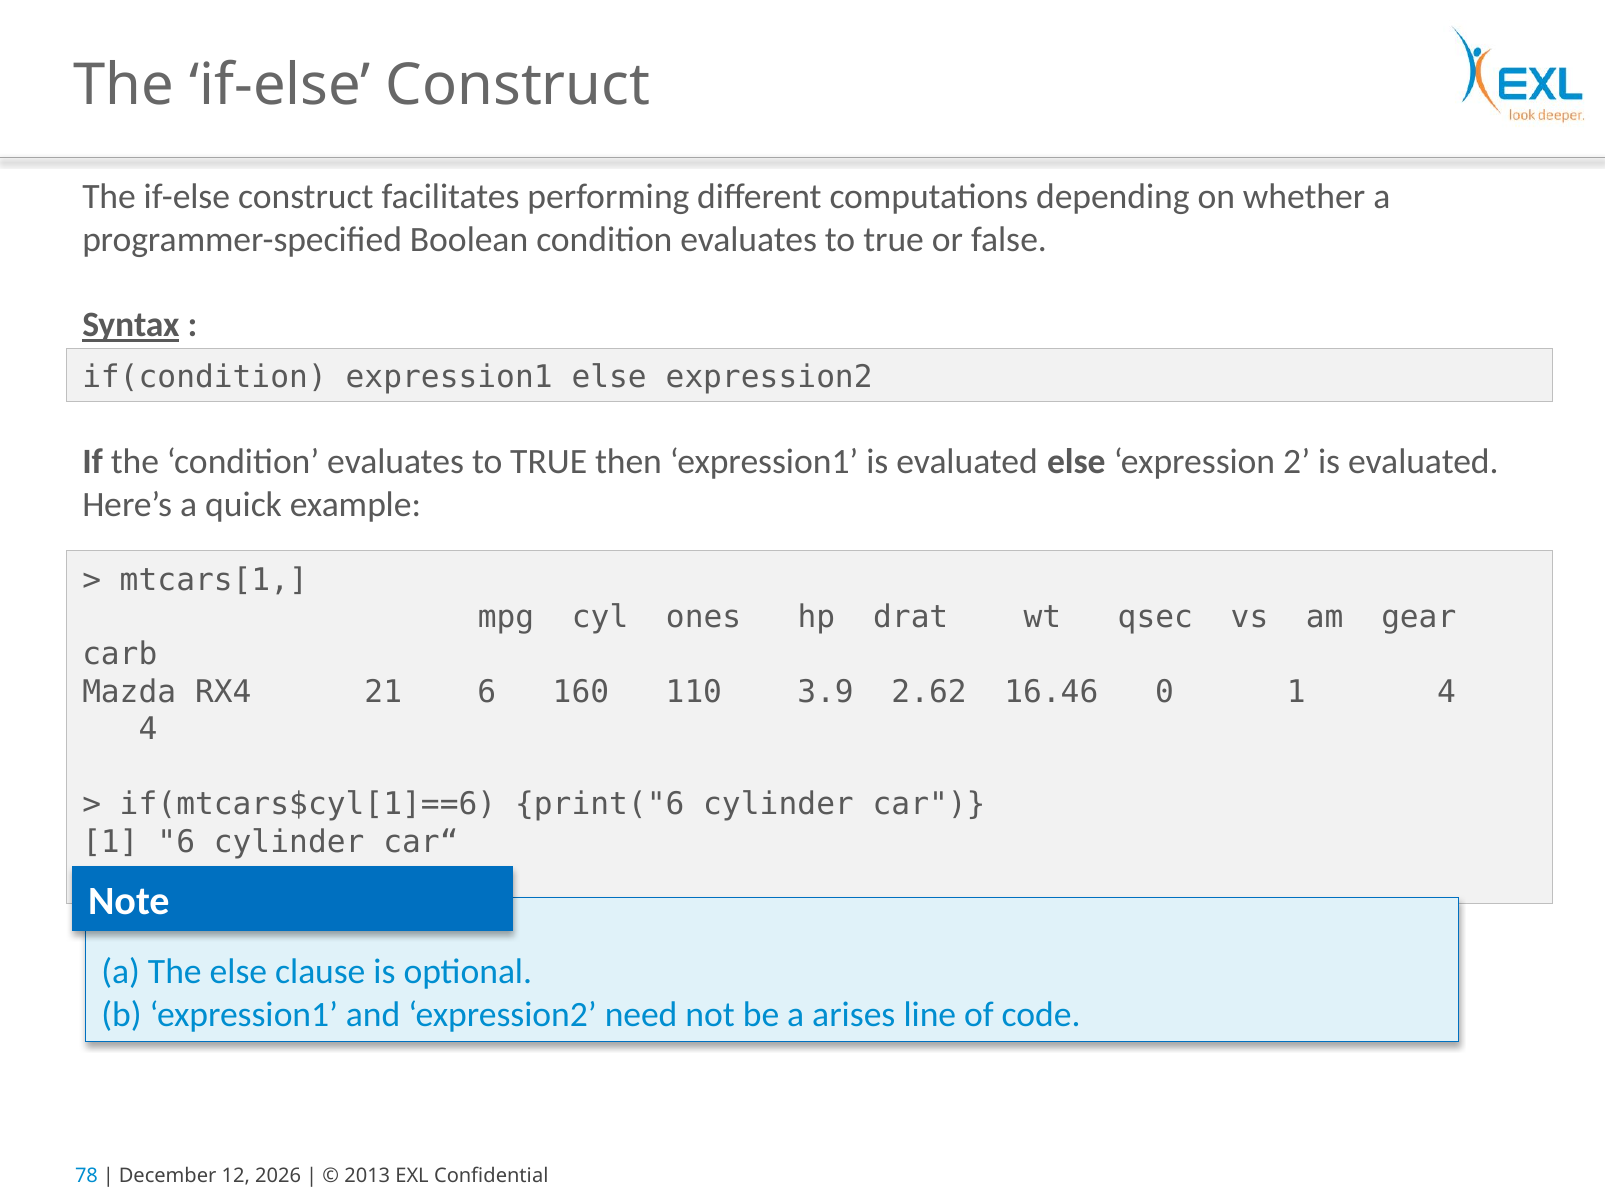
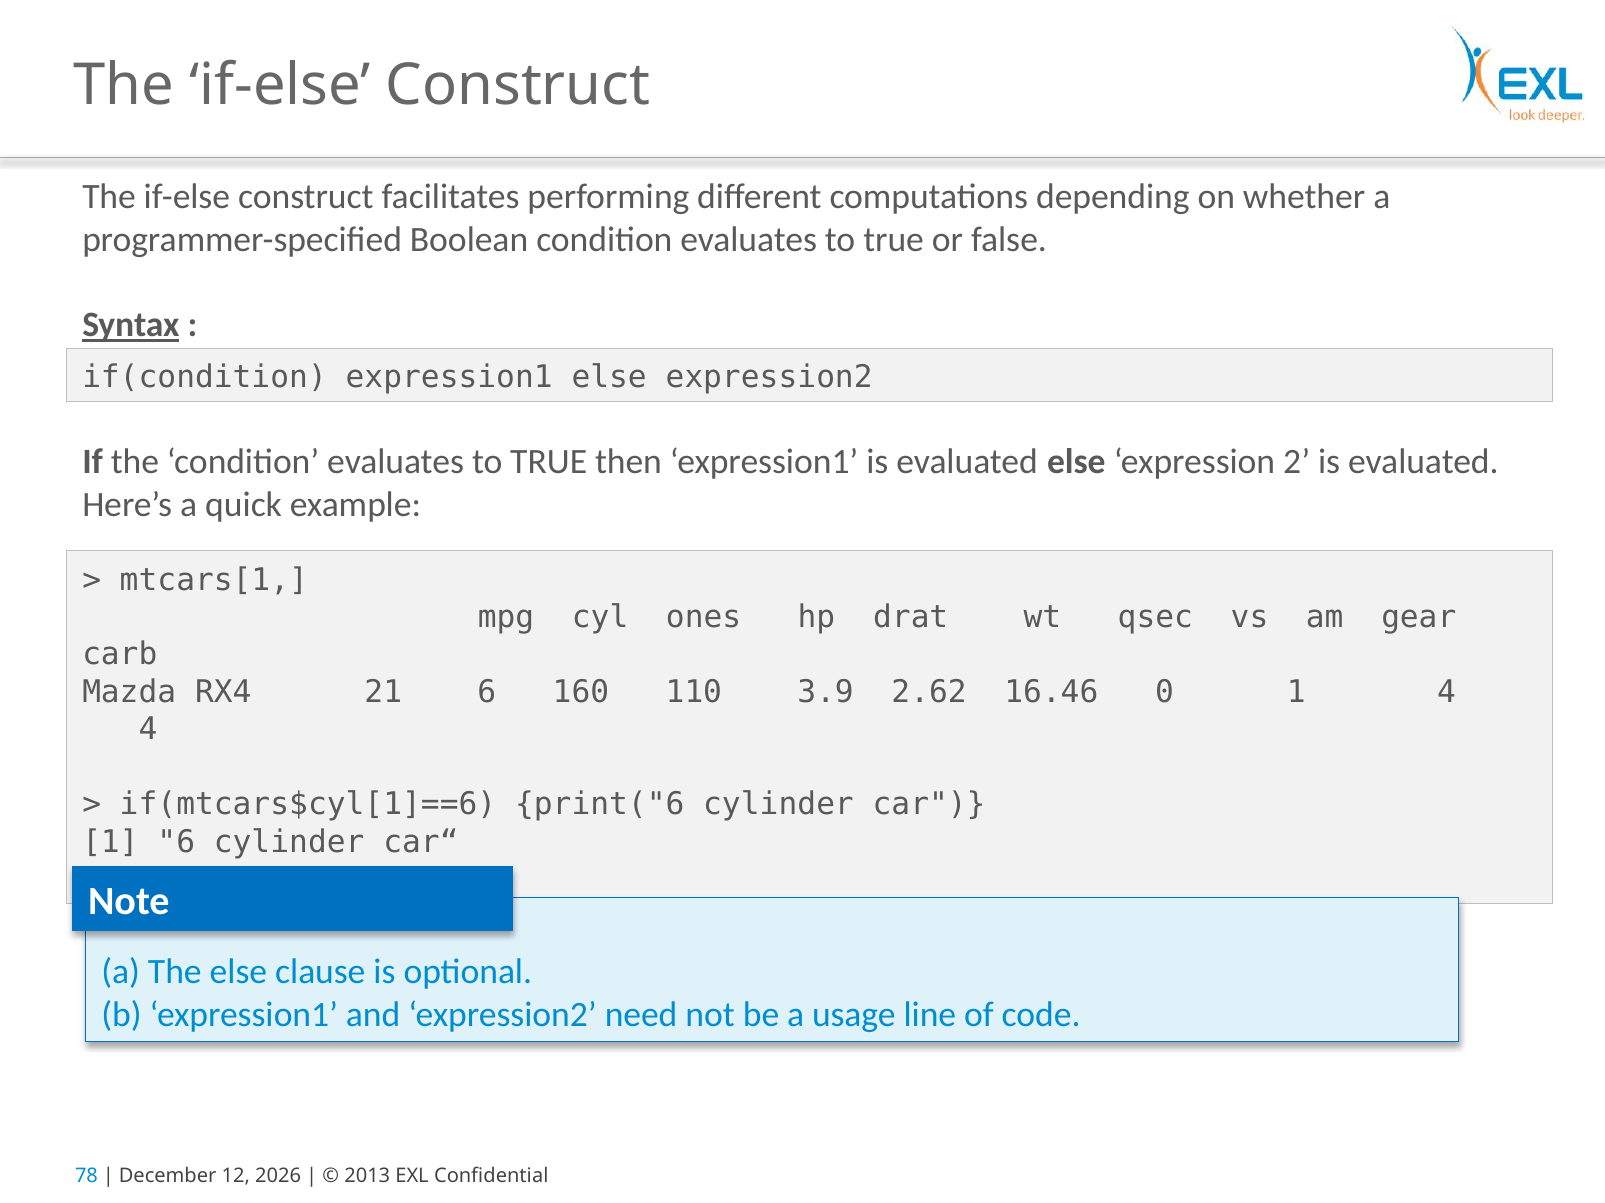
arises: arises -> usage (854, 1015)
